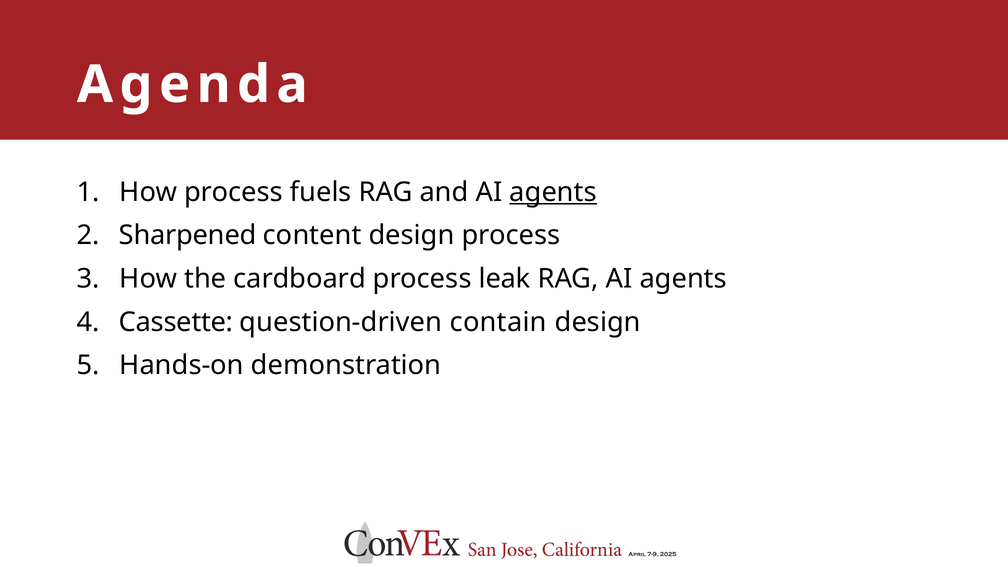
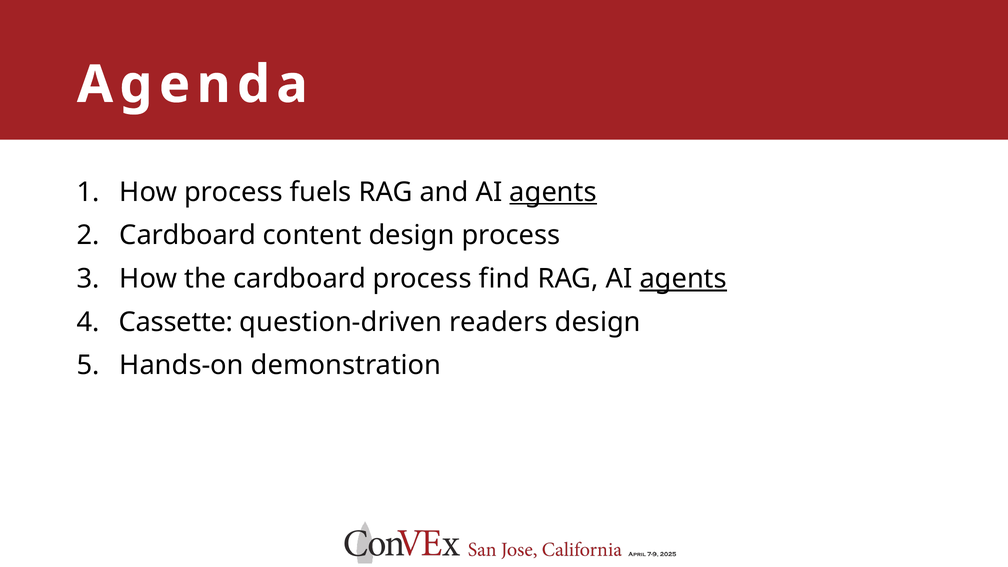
Sharpened: Sharpened -> Cardboard (188, 235)
leak: leak -> find (504, 279)
agents underline: none -> present (683, 279)
contain: contain -> readers (498, 322)
